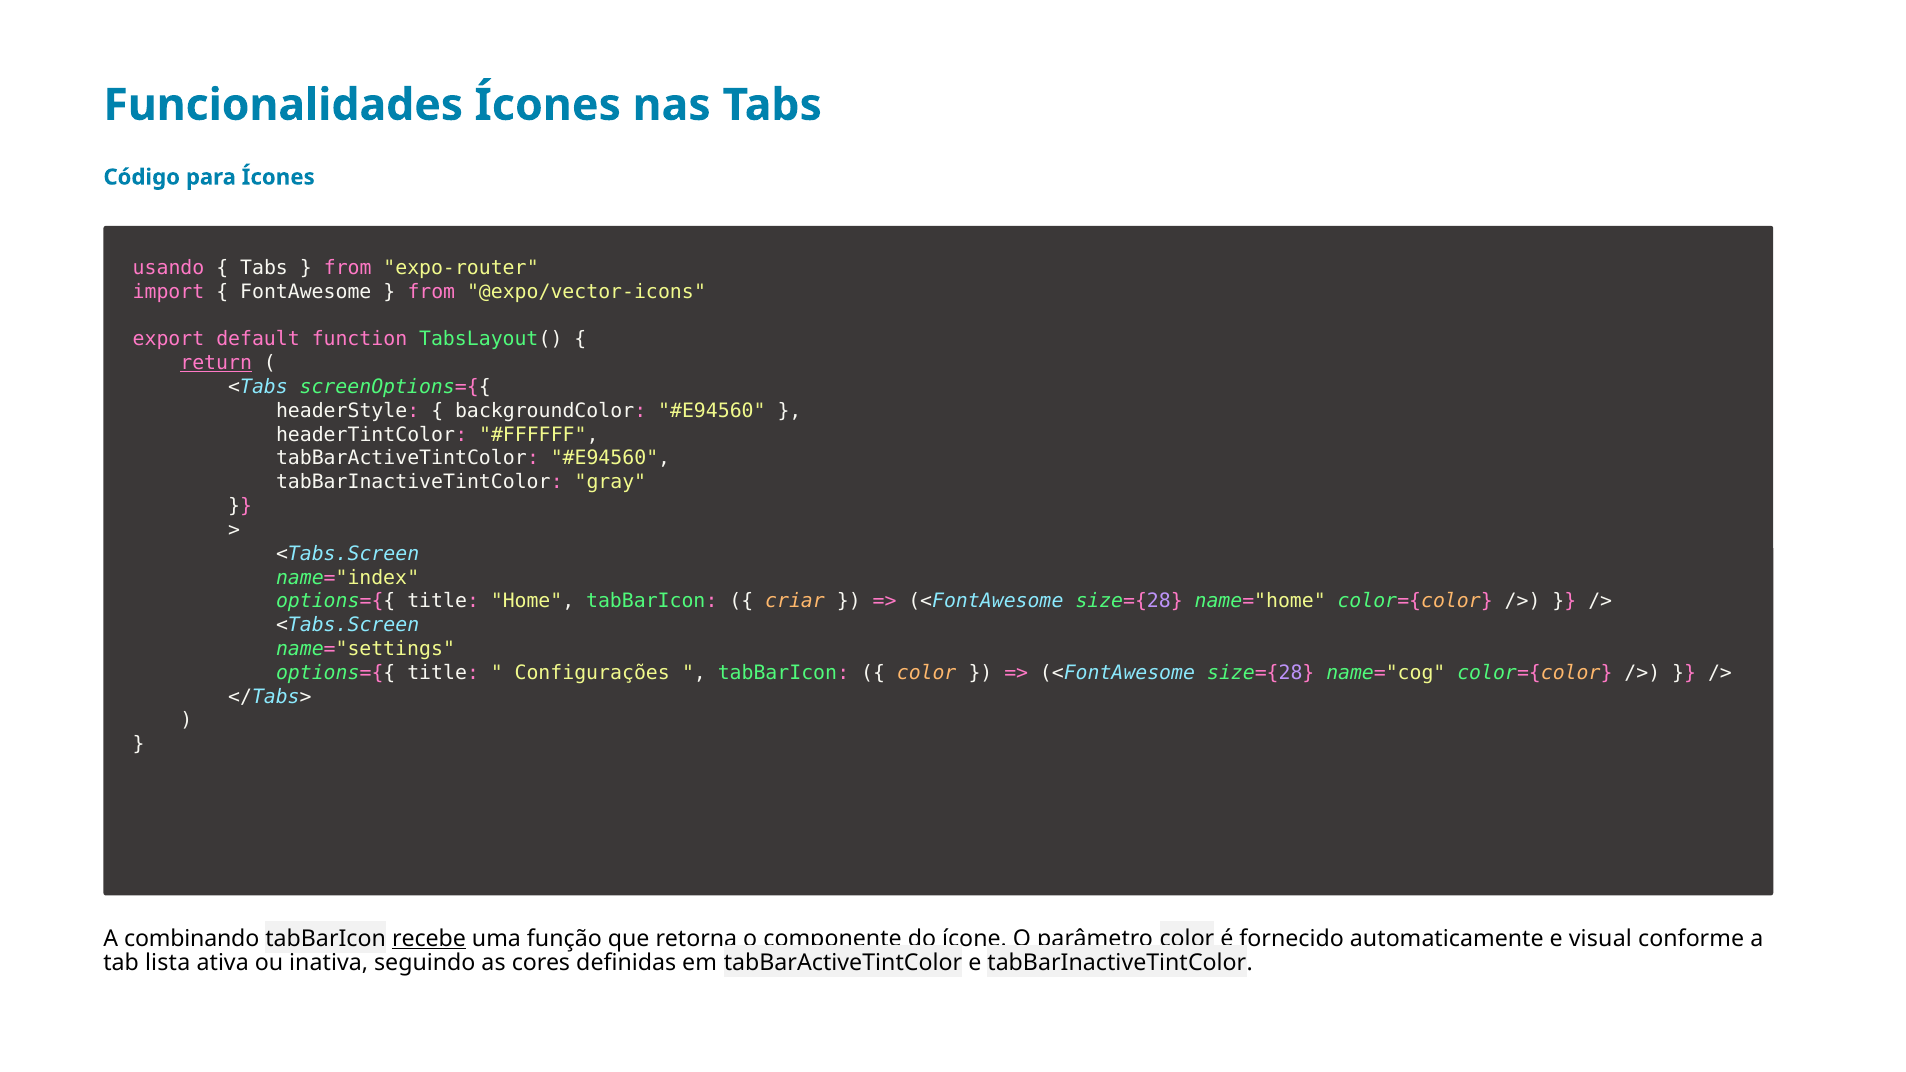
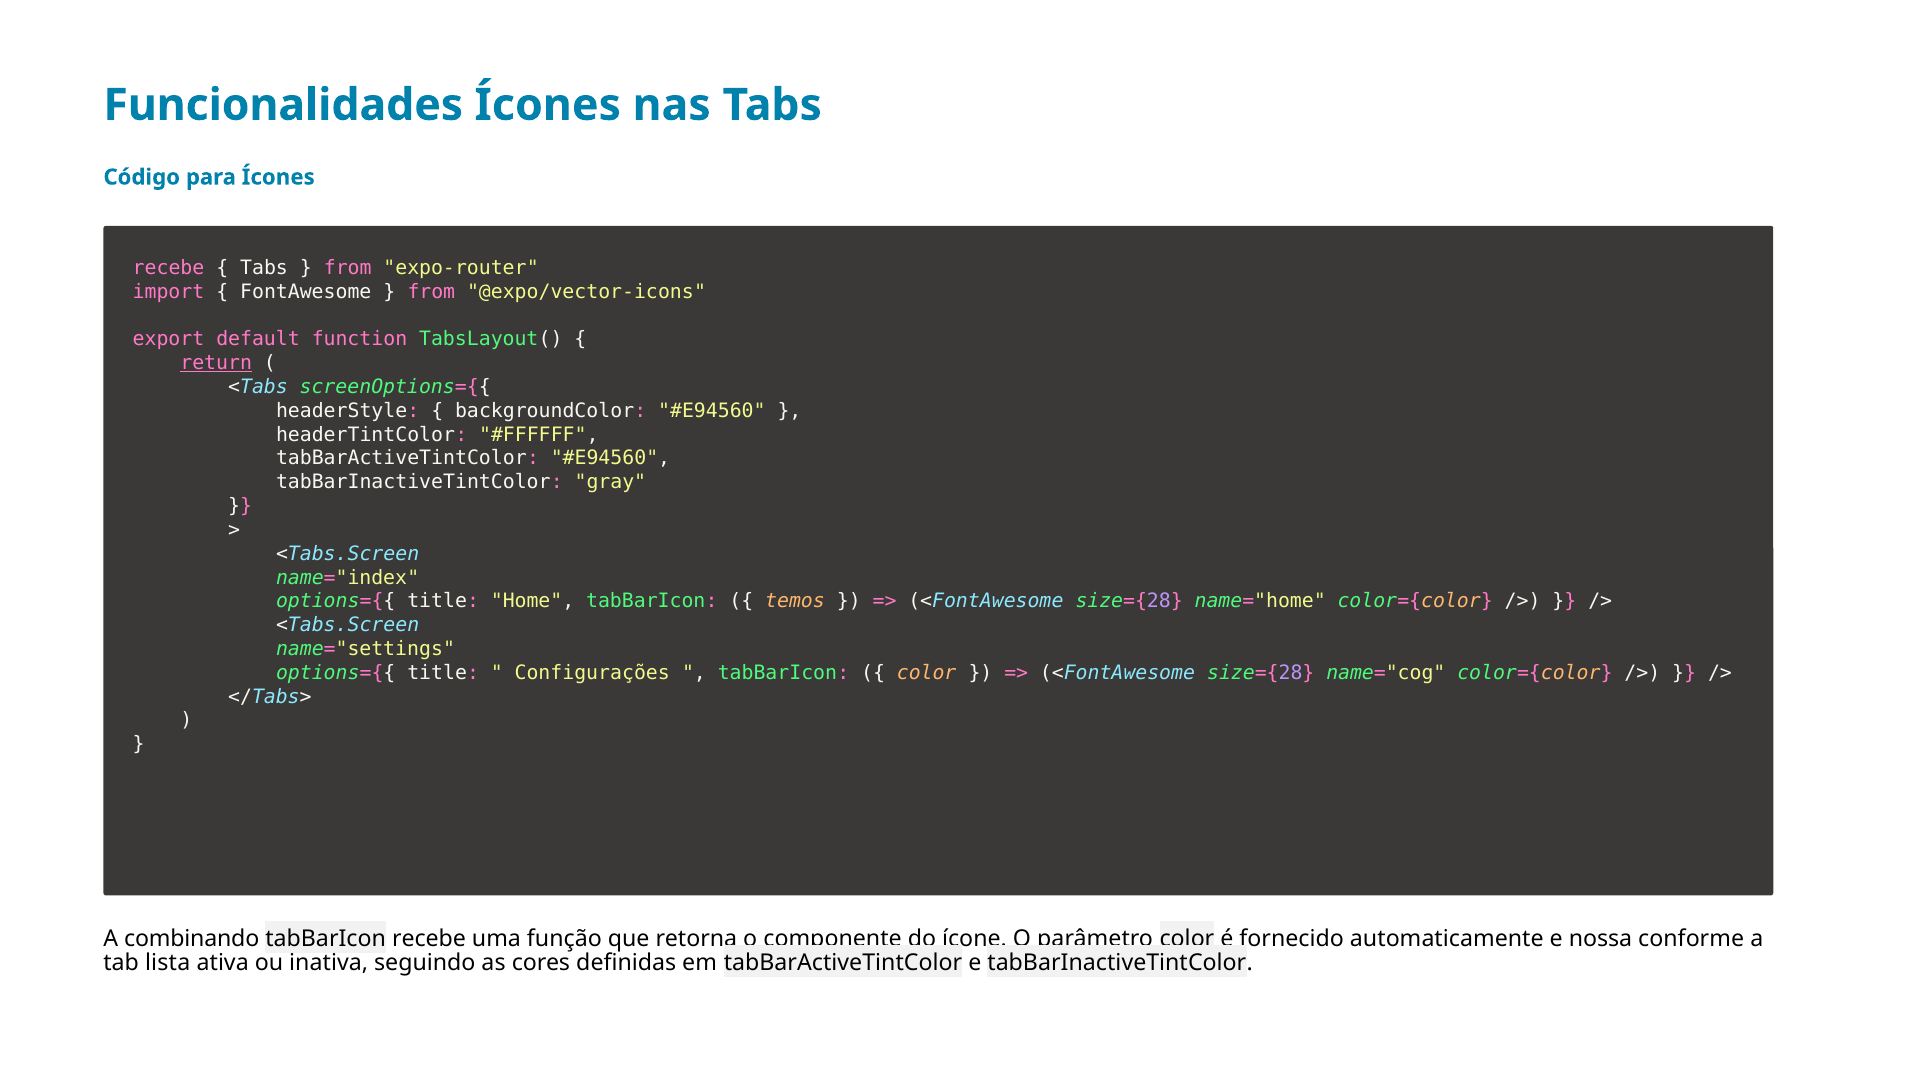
usando: usando -> recebe (169, 268)
criar: criar -> temos (795, 601)
recebe underline: present -> none (429, 939)
visual: visual -> nossa (1600, 939)
